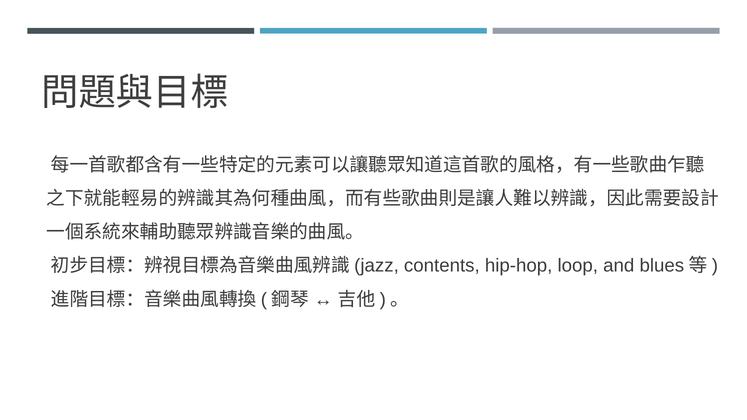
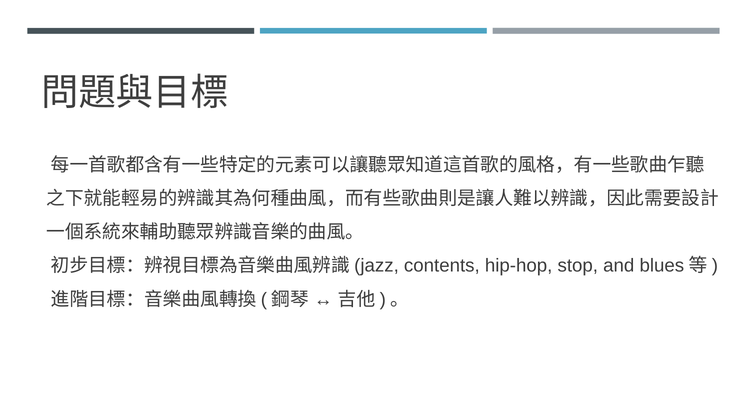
loop: loop -> stop (578, 266)
